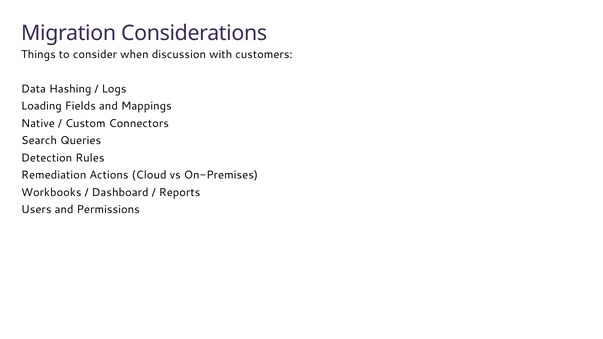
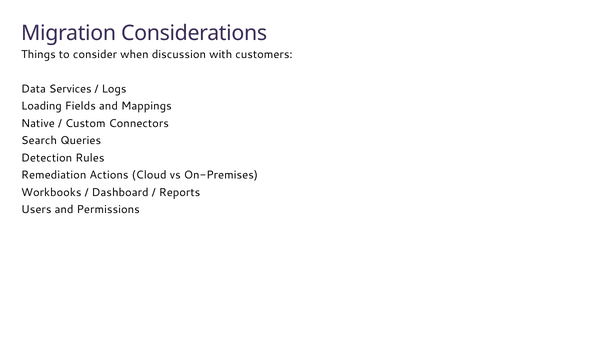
Hashing: Hashing -> Services (70, 89)
